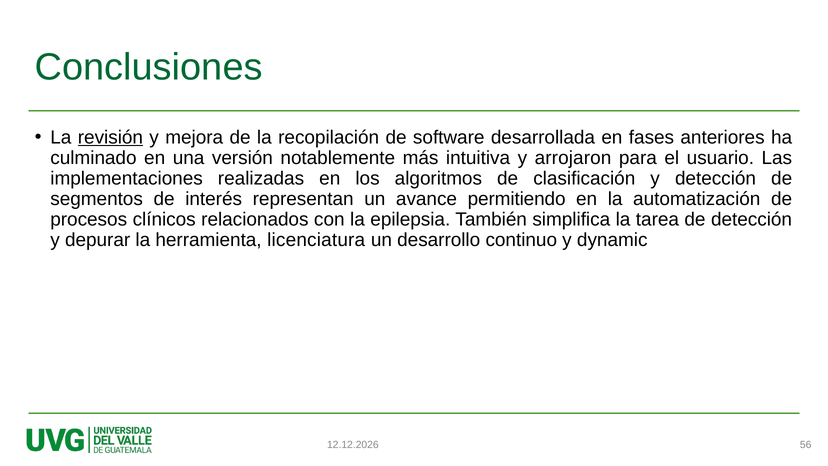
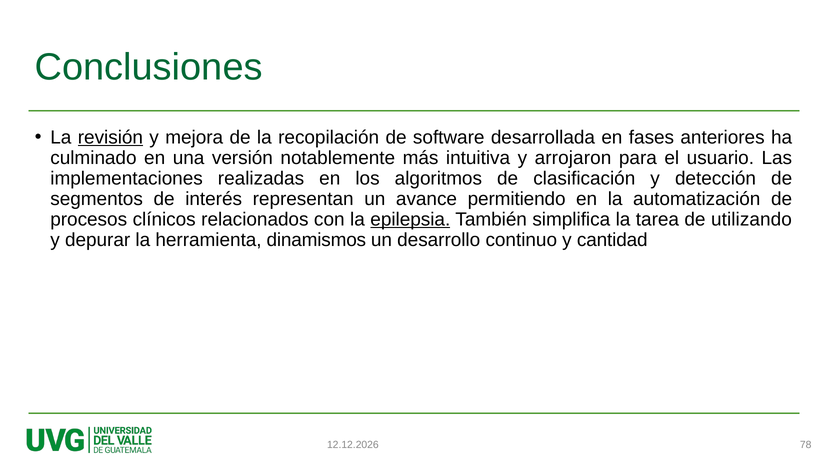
epilepsia underline: none -> present (410, 219)
de detección: detección -> utilizando (751, 219)
licenciatura: licenciatura -> dinamismos (316, 240)
dynamic: dynamic -> cantidad (612, 240)
56: 56 -> 78 (806, 445)
